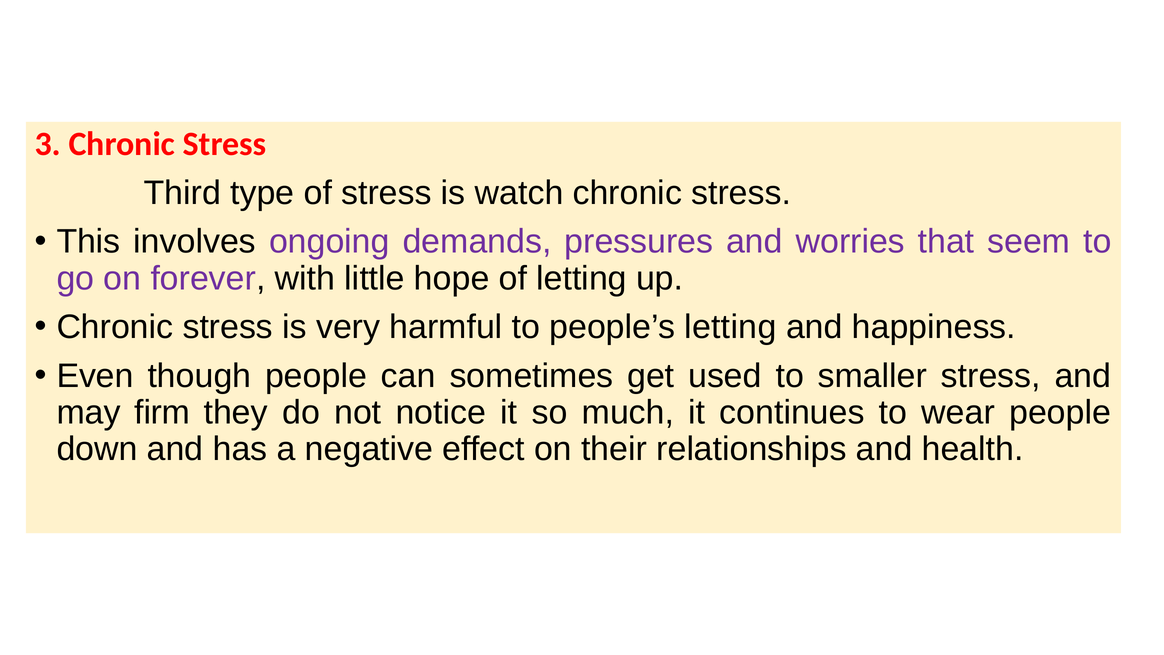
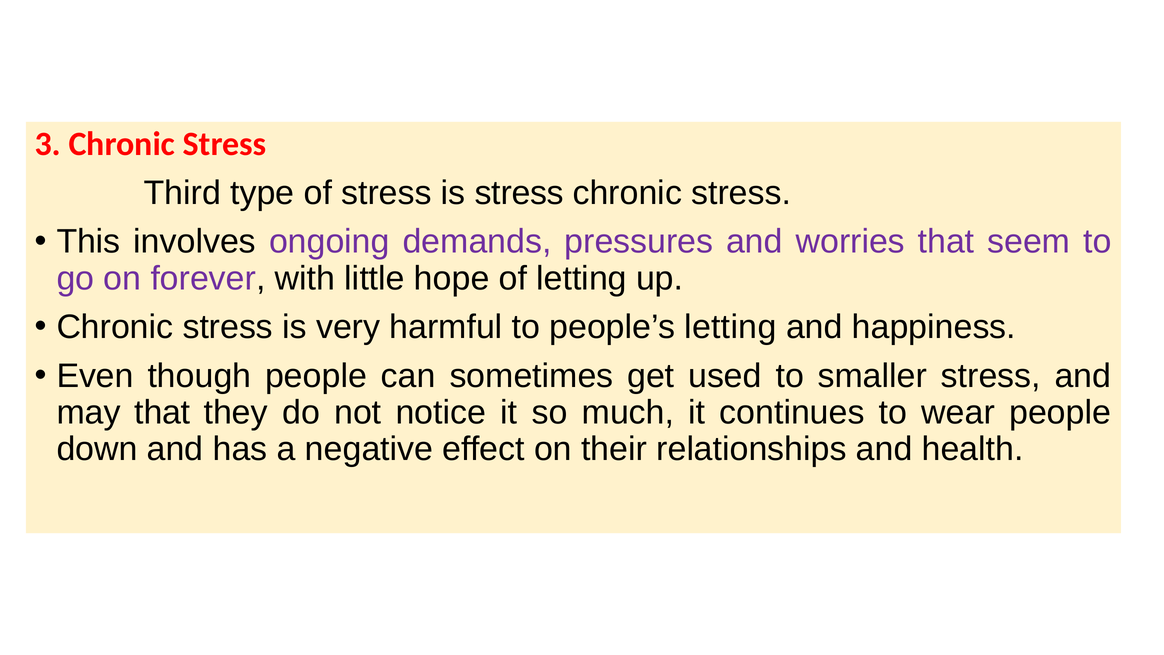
is watch: watch -> stress (519, 193)
may firm: firm -> that (162, 412)
